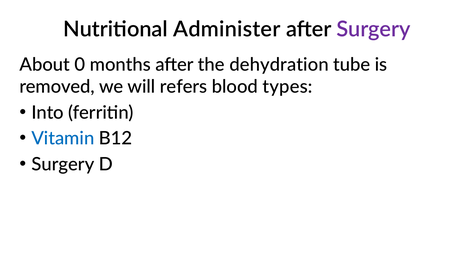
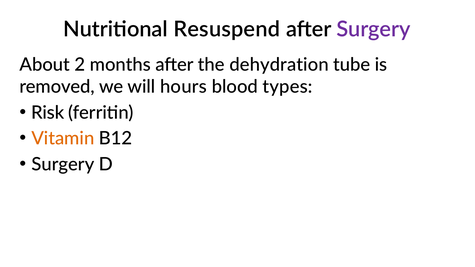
Administer: Administer -> Resuspend (227, 29)
0: 0 -> 2 (80, 65)
refers: refers -> hours (183, 87)
Into: Into -> Risk (48, 113)
Vitamin colour: blue -> orange (63, 139)
